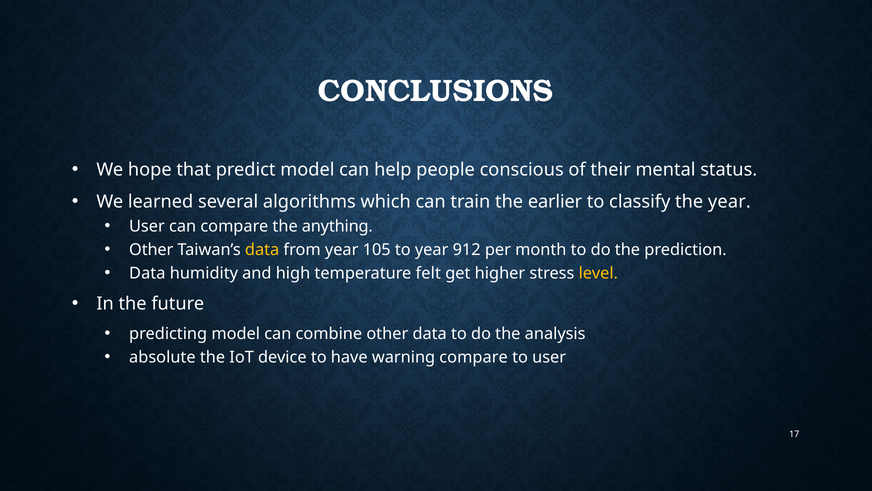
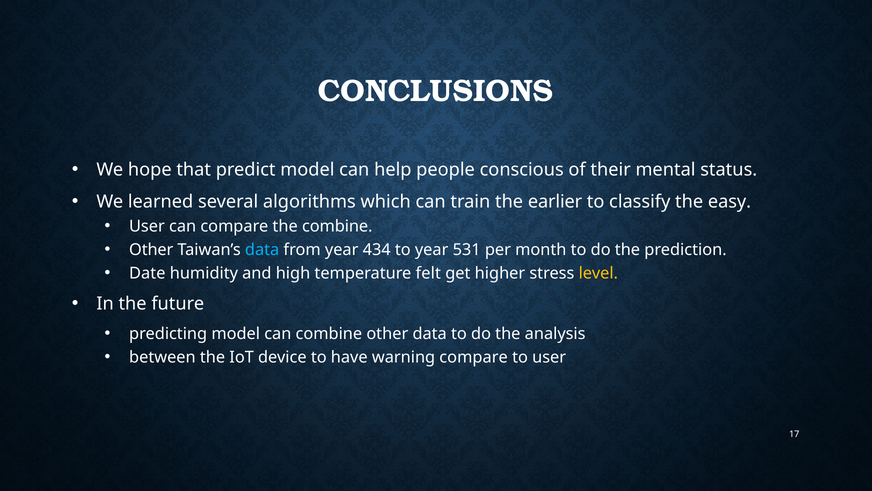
the year: year -> easy (730, 201)
the anything: anything -> combine (337, 226)
data colour: yellow -> light blue (262, 249)
105: 105 -> 434 (377, 249)
912: 912 -> 531 (467, 249)
Data: Data -> Date (147, 273)
absolute: absolute -> between (162, 357)
